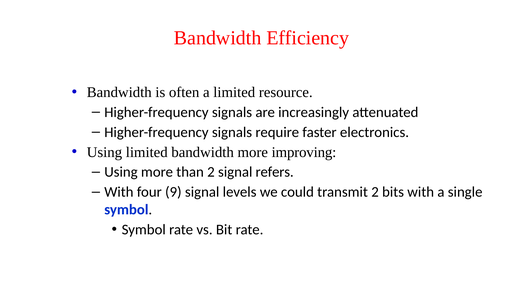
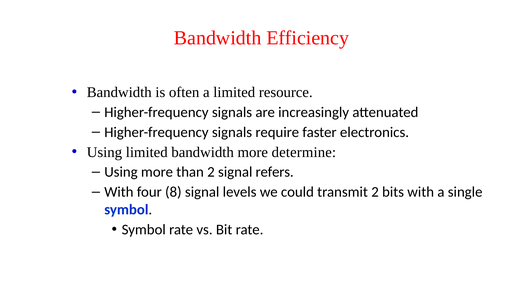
improving: improving -> determine (304, 152)
9: 9 -> 8 (173, 192)
